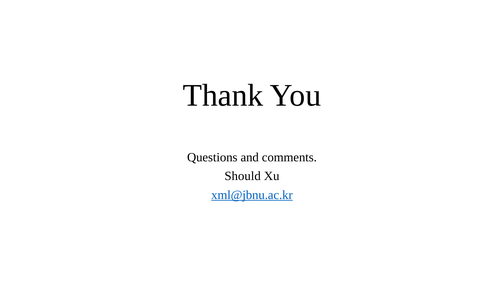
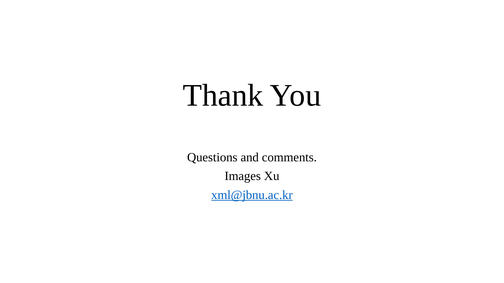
Should: Should -> Images (243, 176)
